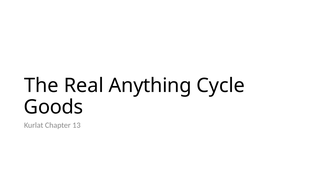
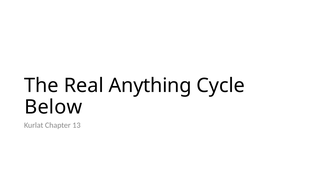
Goods: Goods -> Below (53, 107)
